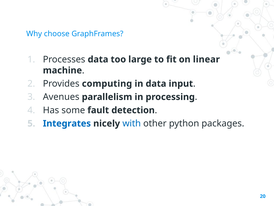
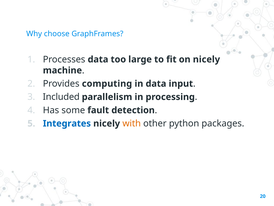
on linear: linear -> nicely (206, 59)
Avenues: Avenues -> Included (61, 97)
with colour: blue -> orange (132, 123)
